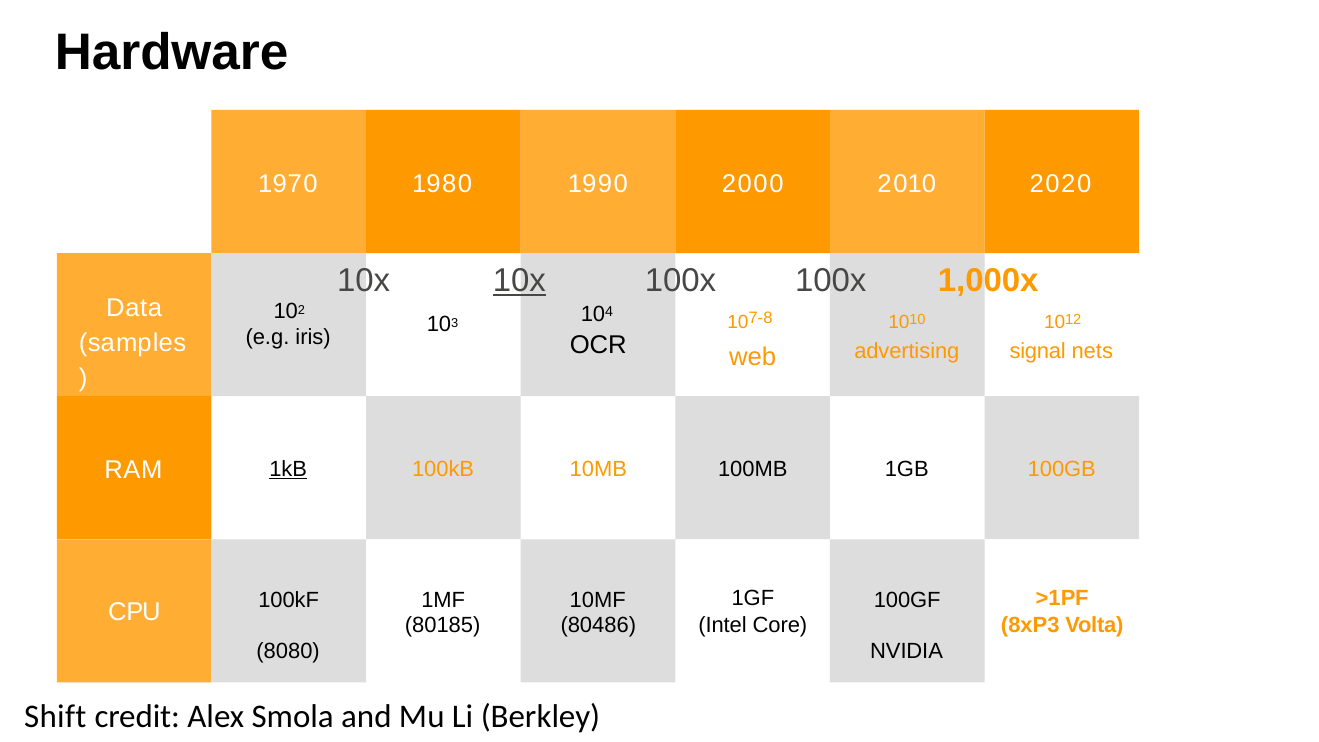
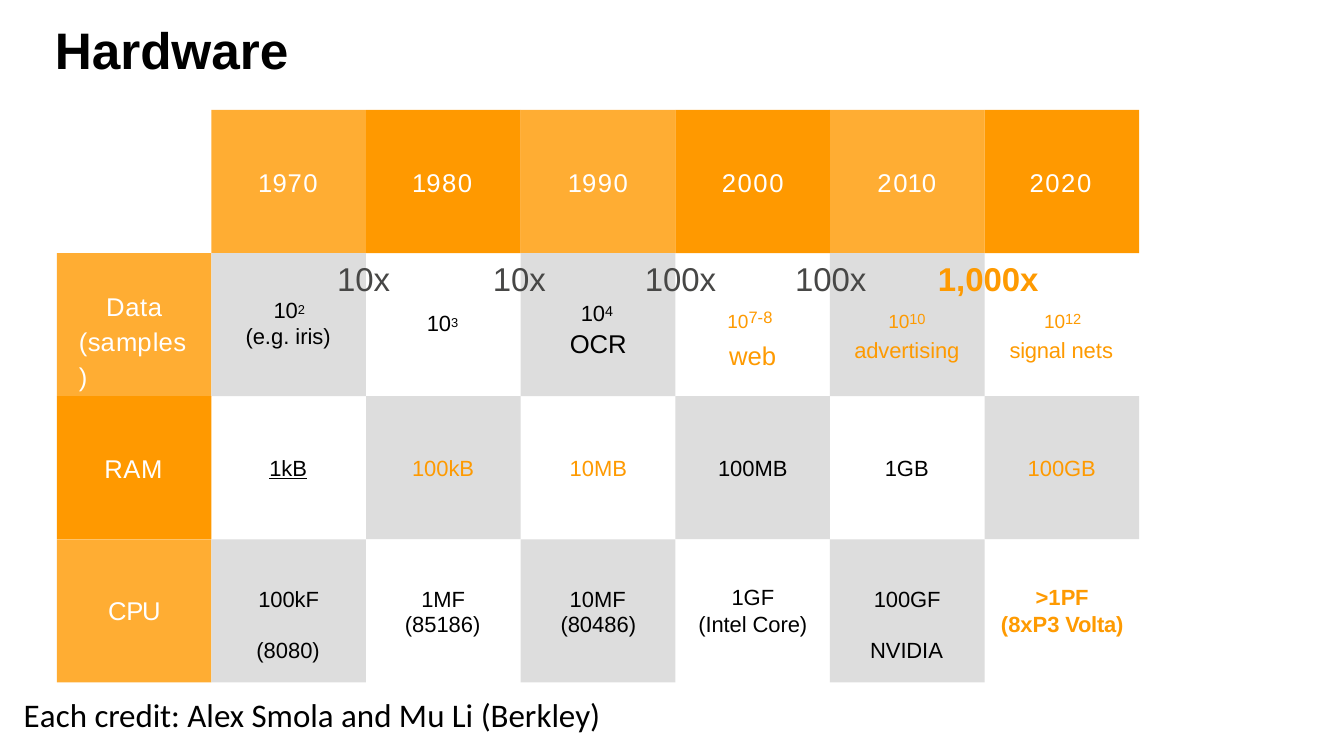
10x underline: present -> none (519, 280)
80185: 80185 -> 85186 (443, 625)
Shift: Shift -> Each (55, 717)
